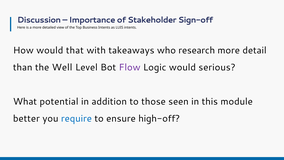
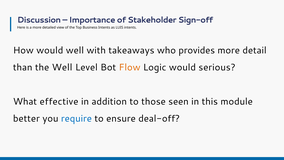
would that: that -> well (75, 50)
research: research -> provides (197, 50)
Flow colour: purple -> orange (130, 67)
potential: potential -> effective (59, 101)
high-off: high-off -> deal-off (159, 118)
